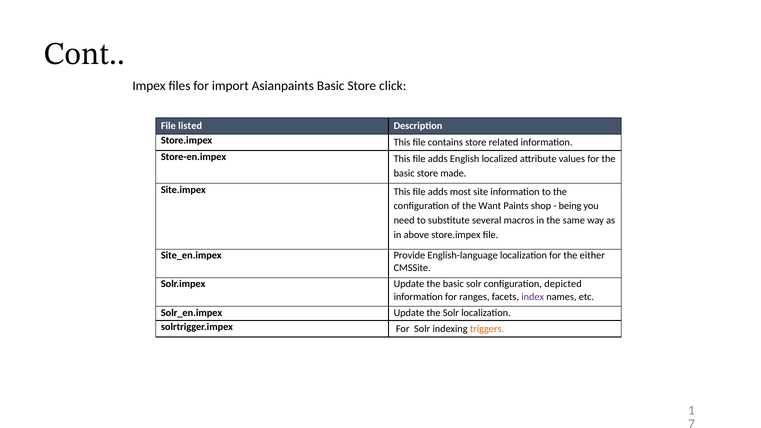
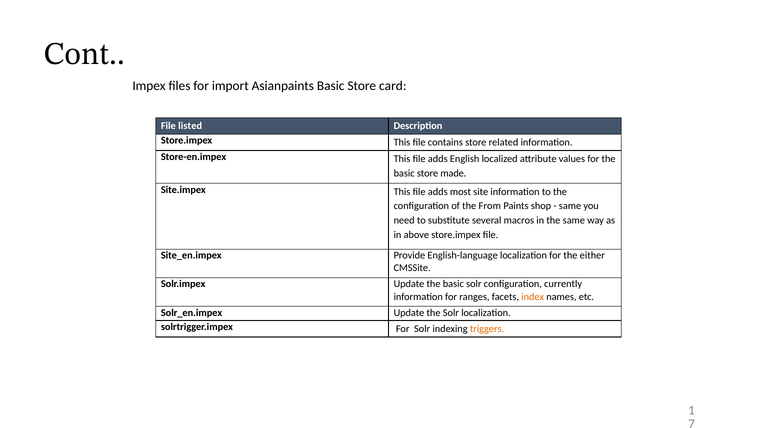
click: click -> card (393, 86)
Want: Want -> From (490, 206)
being: being -> same (570, 206)
depicted: depicted -> currently (563, 284)
index colour: purple -> orange (533, 297)
